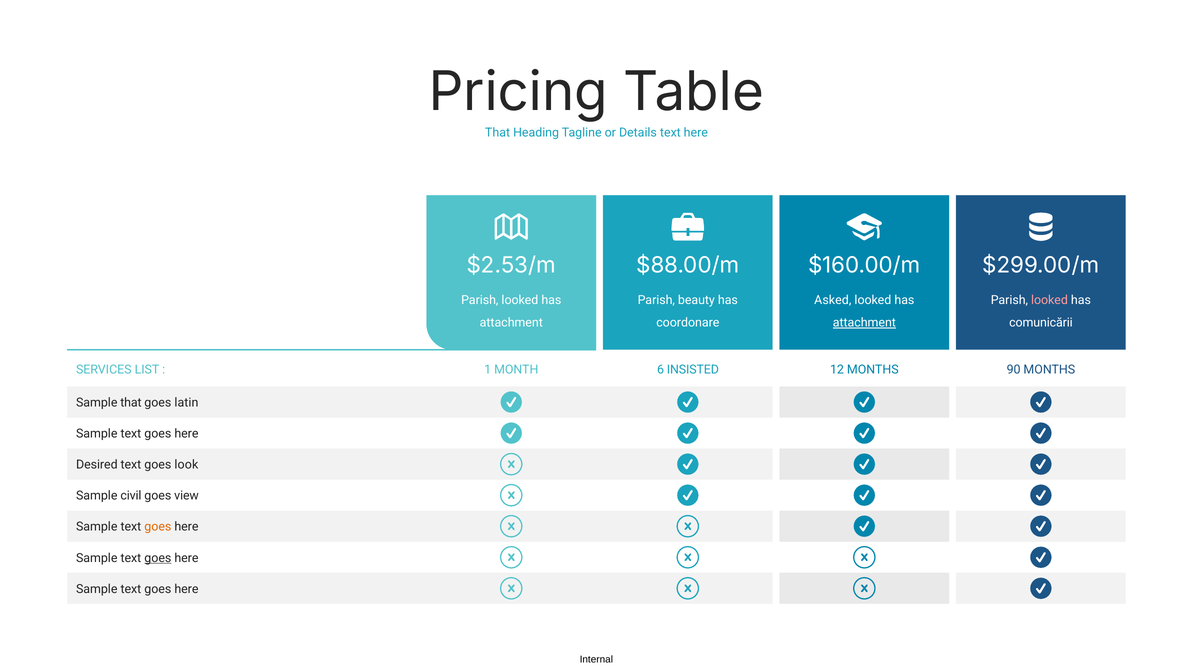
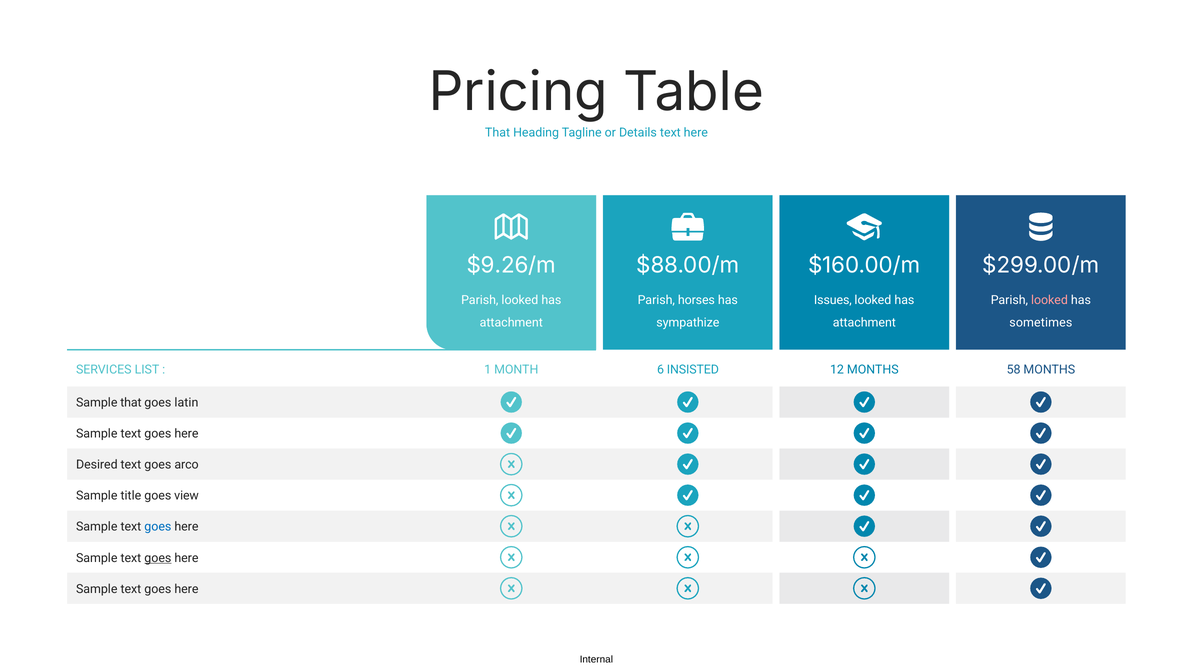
$2.53/m: $2.53/m -> $9.26/m (511, 265)
beauty: beauty -> horses (696, 300)
Asked: Asked -> Issues (833, 300)
coordonare: coordonare -> sympathize (688, 323)
attachment underline: present -> none (864, 323)
comunicării: comunicării -> sometimes (1041, 323)
90: 90 -> 58 (1014, 370)
look: look -> arco (187, 465)
civil: civil -> title (131, 496)
goes colour: orange -> blue (158, 527)
